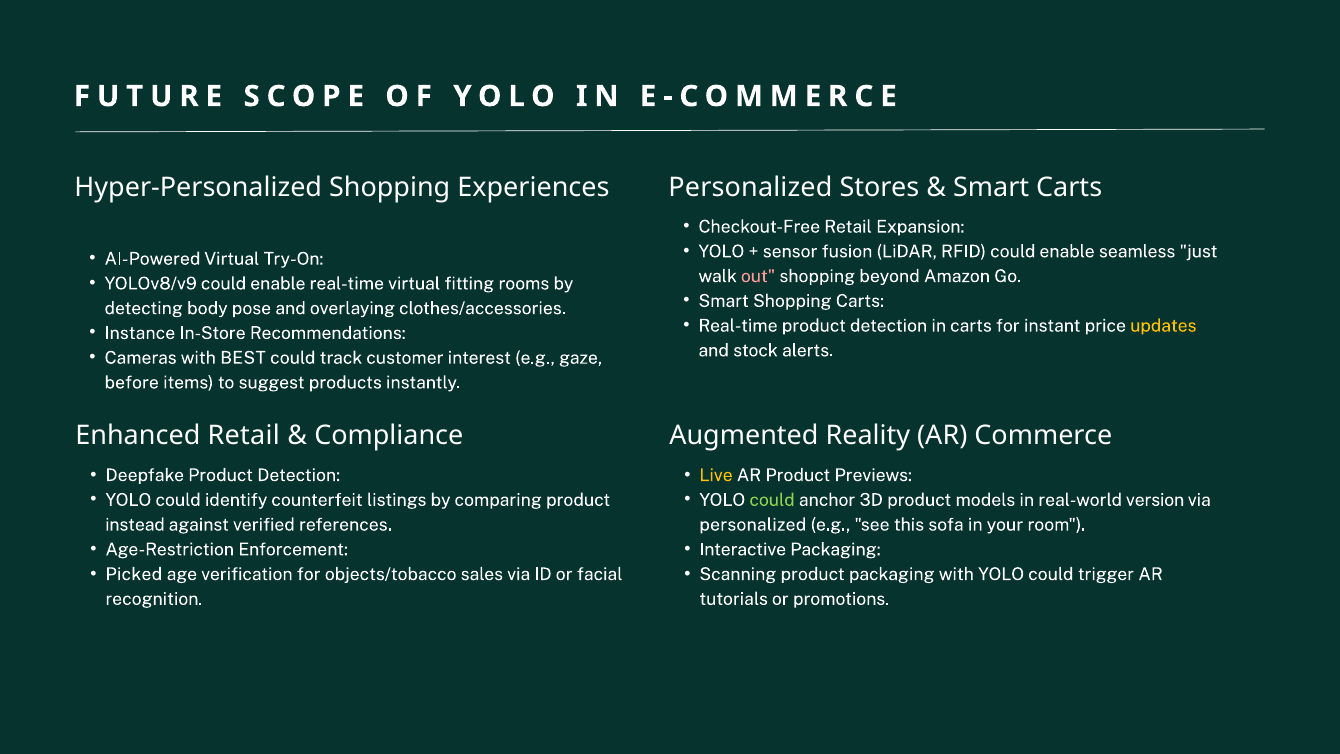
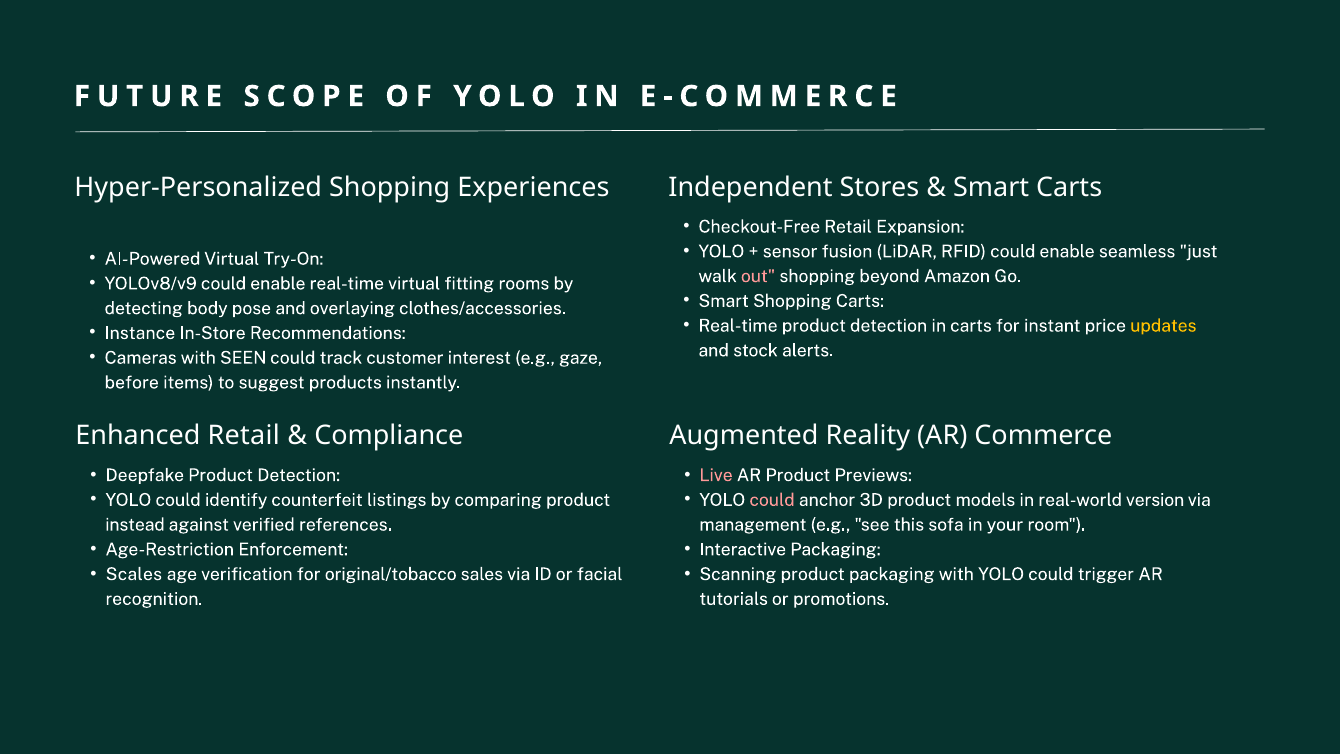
Personalized: Personalized -> Independent (751, 188)
BEST: BEST -> SEEN (243, 358)
Live colour: yellow -> pink (716, 475)
could colour: light green -> pink (772, 500)
personalized: personalized -> management (753, 525)
Picked: Picked -> Scales (134, 574)
objects/tobacco: objects/tobacco -> original/tobacco (391, 574)
